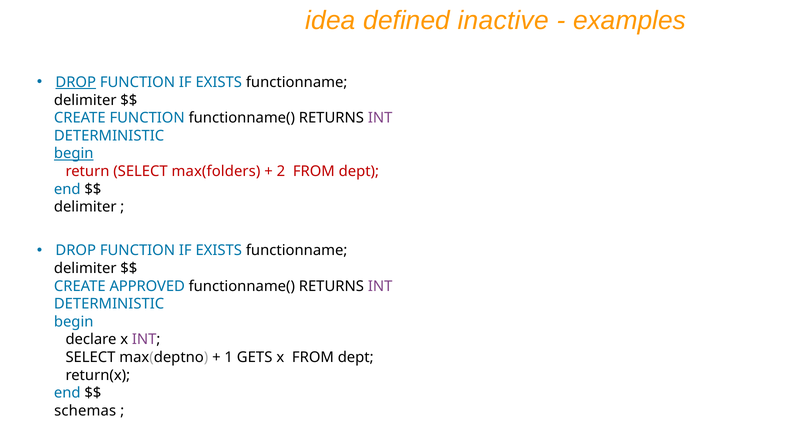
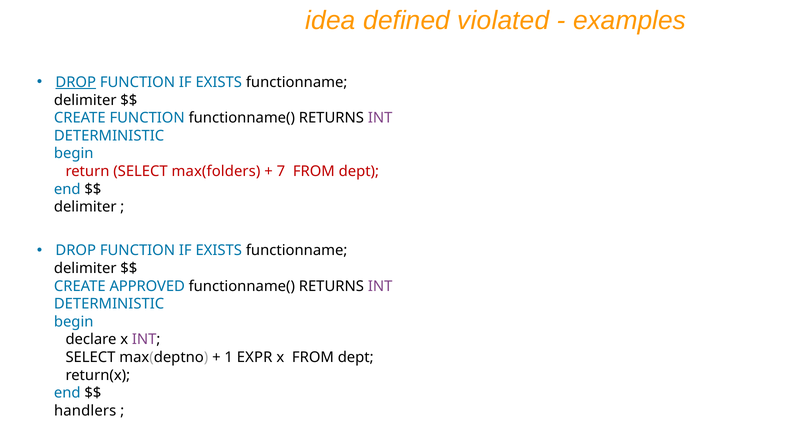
inactive: inactive -> violated (503, 21)
begin underline: present -> none (74, 153)
2: 2 -> 7 (281, 171)
GETS: GETS -> EXPR (255, 357)
schemas: schemas -> handlers (85, 411)
